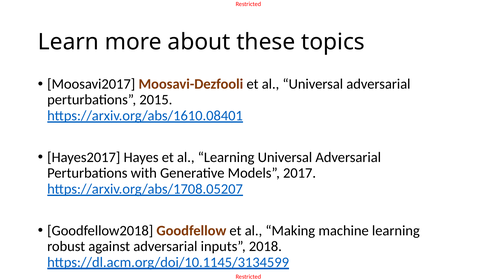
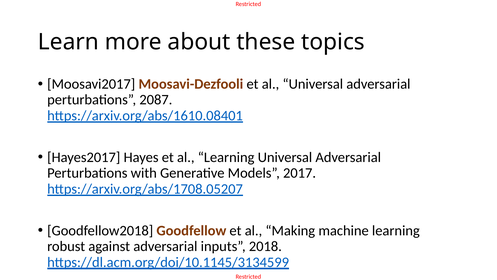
2015: 2015 -> 2087 (156, 100)
